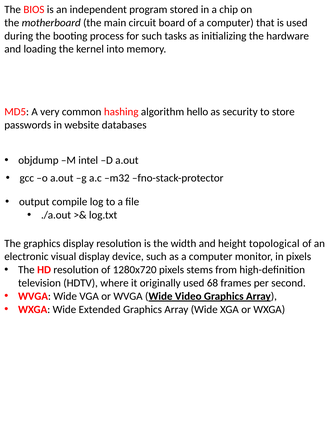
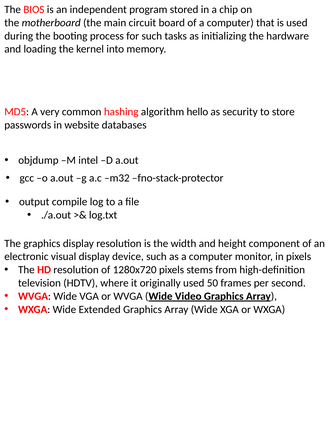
topological: topological -> component (274, 243)
68: 68 -> 50 (212, 283)
